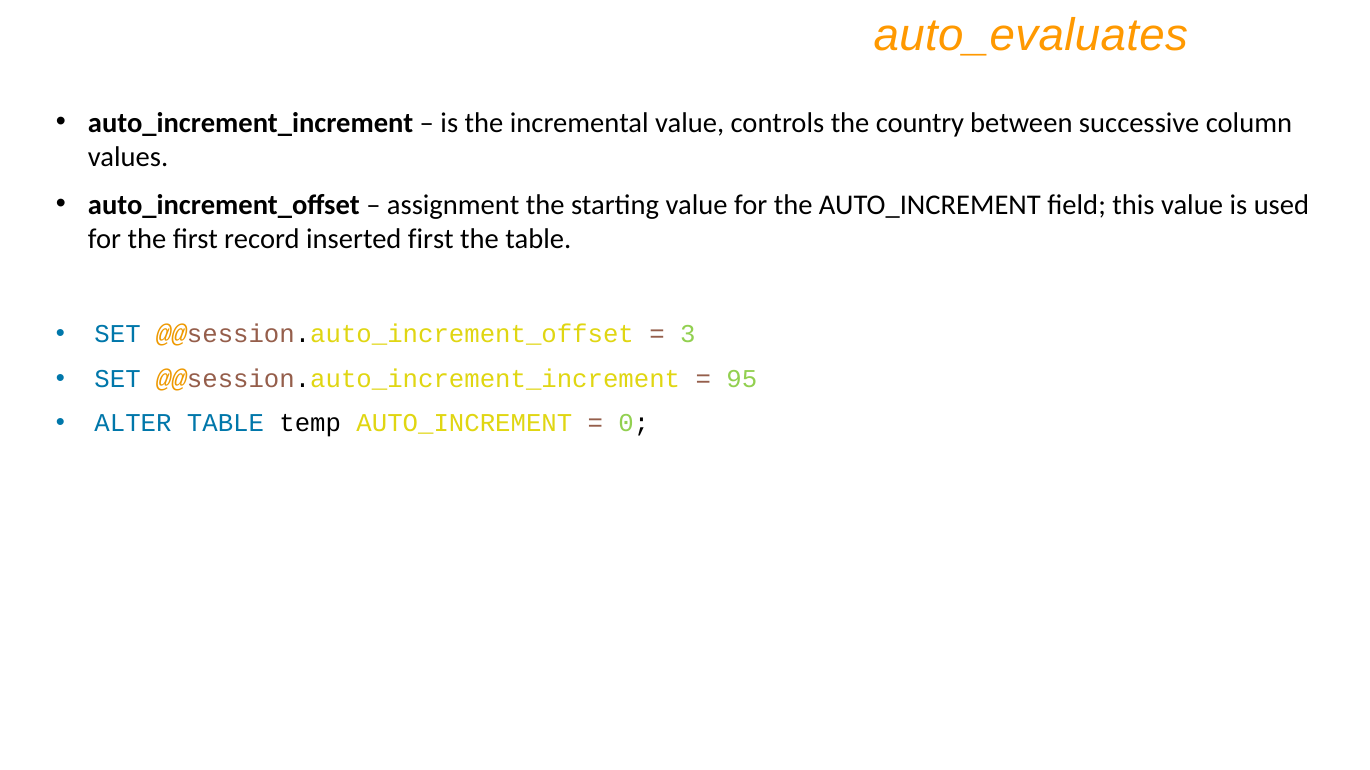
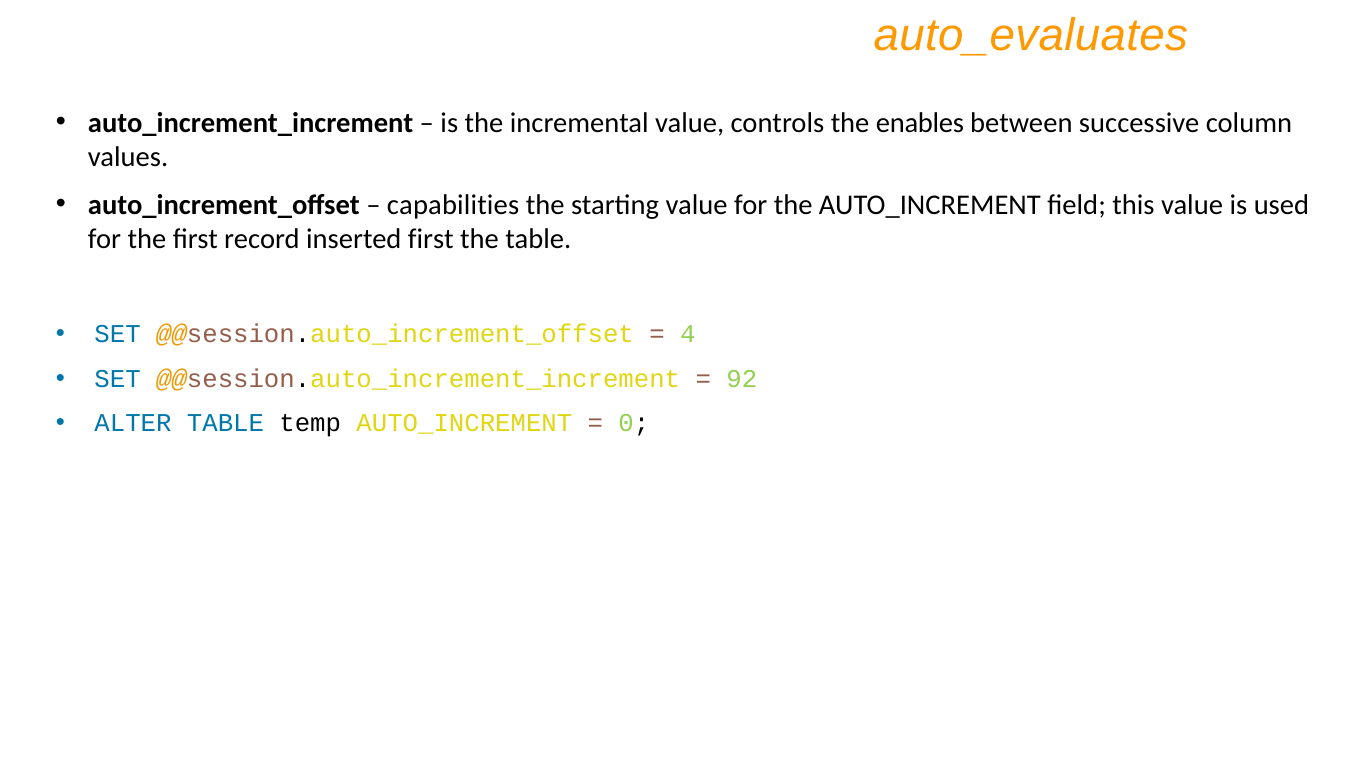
country: country -> enables (920, 123)
assignment: assignment -> capabilities (453, 205)
3: 3 -> 4 (688, 335)
95: 95 -> 92 (742, 379)
